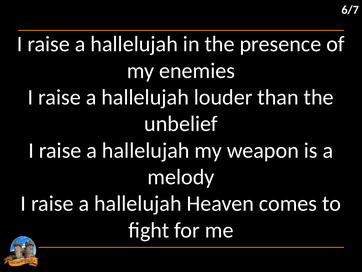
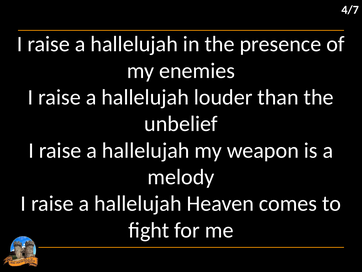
6/7: 6/7 -> 4/7 (350, 10)
